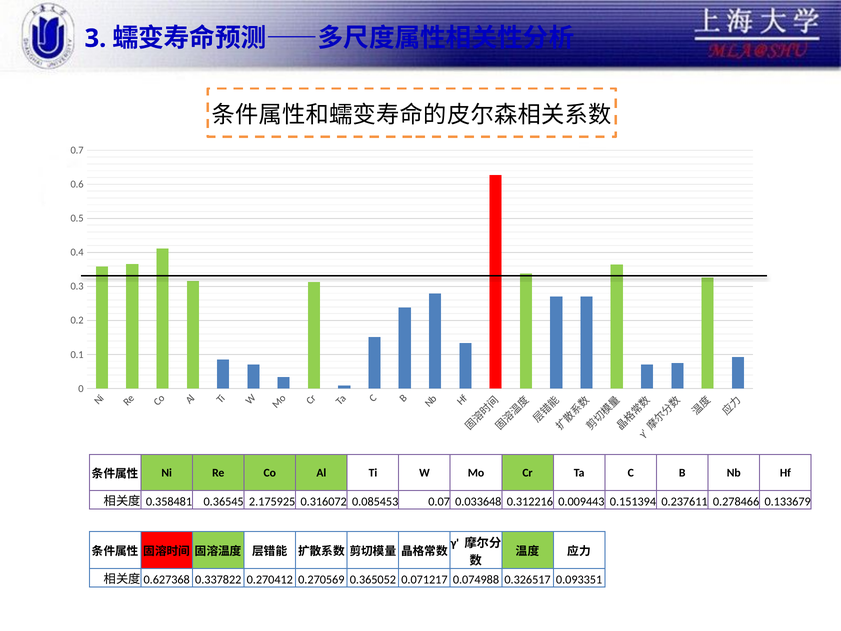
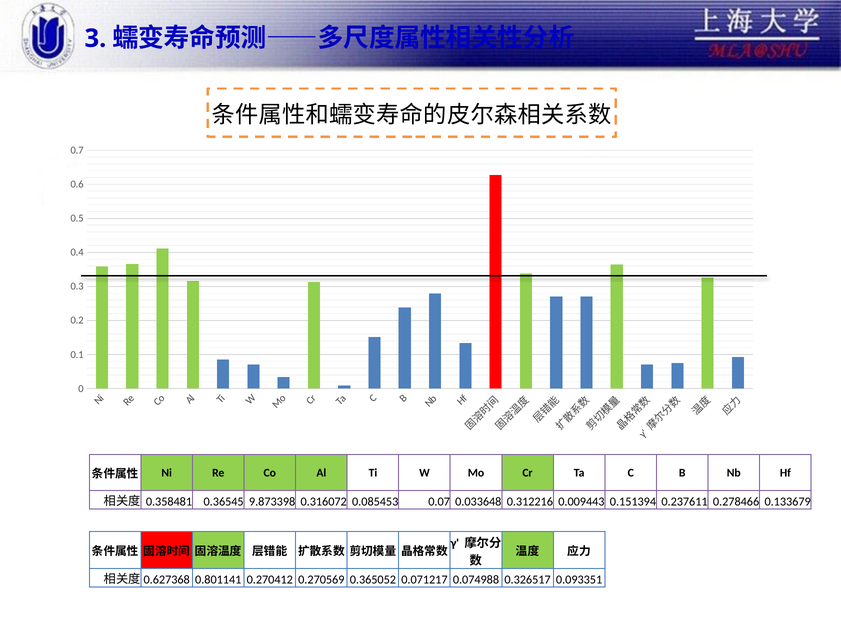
2.175925: 2.175925 -> 9.873398 (272, 502)
0.337822: 0.337822 -> 0.801141 (218, 580)
